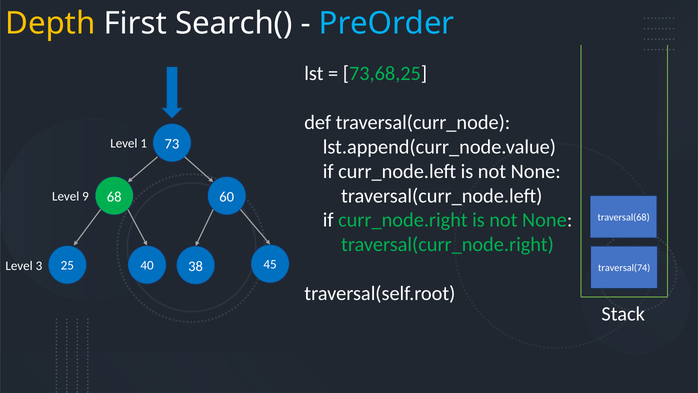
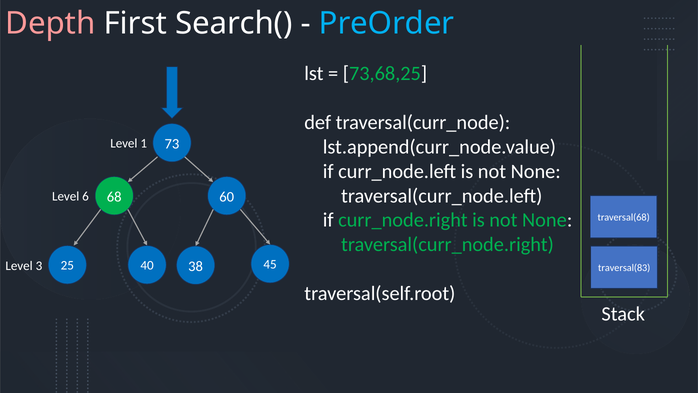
Depth colour: yellow -> pink (50, 23)
9: 9 -> 6 (86, 196)
traversal(74: traversal(74 -> traversal(83 (624, 268)
